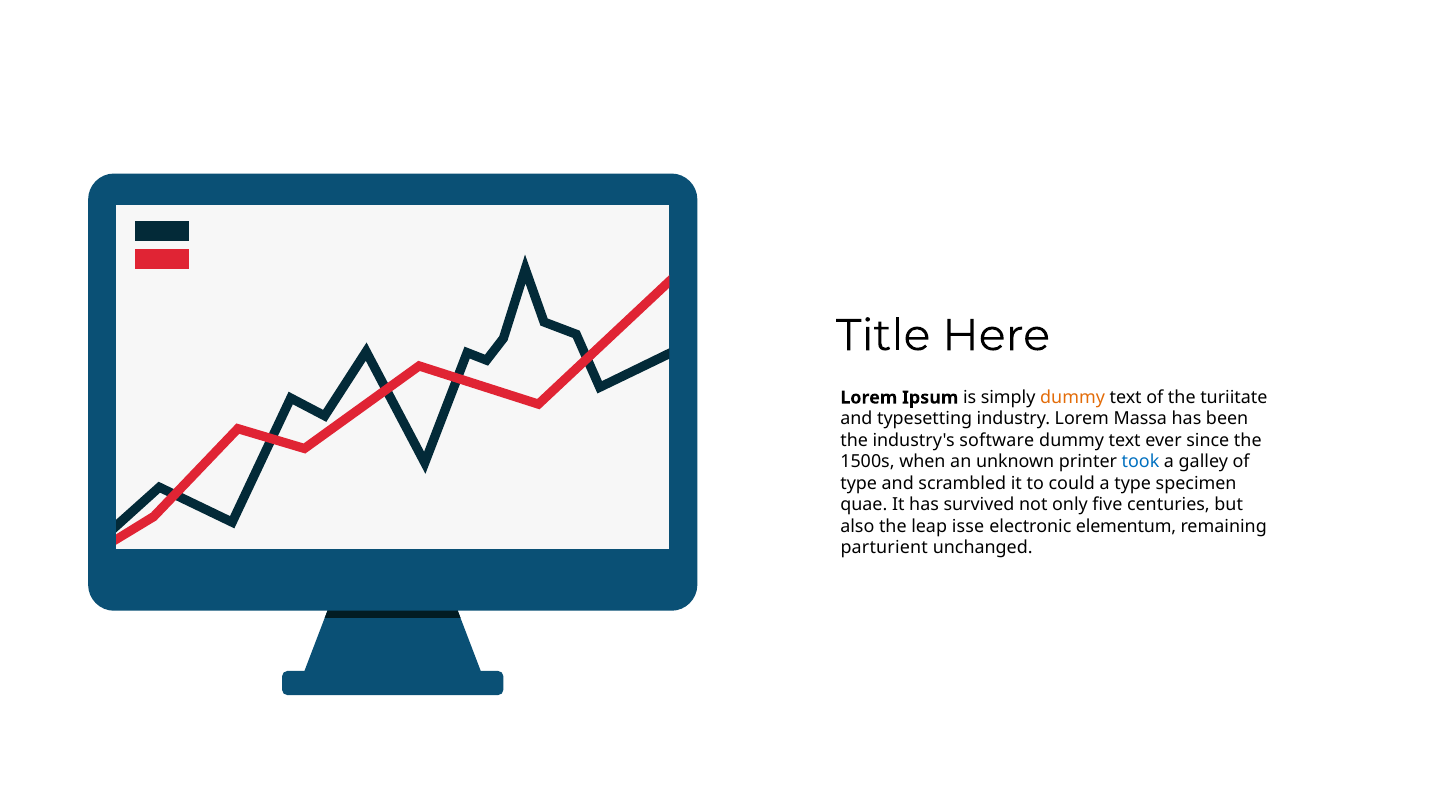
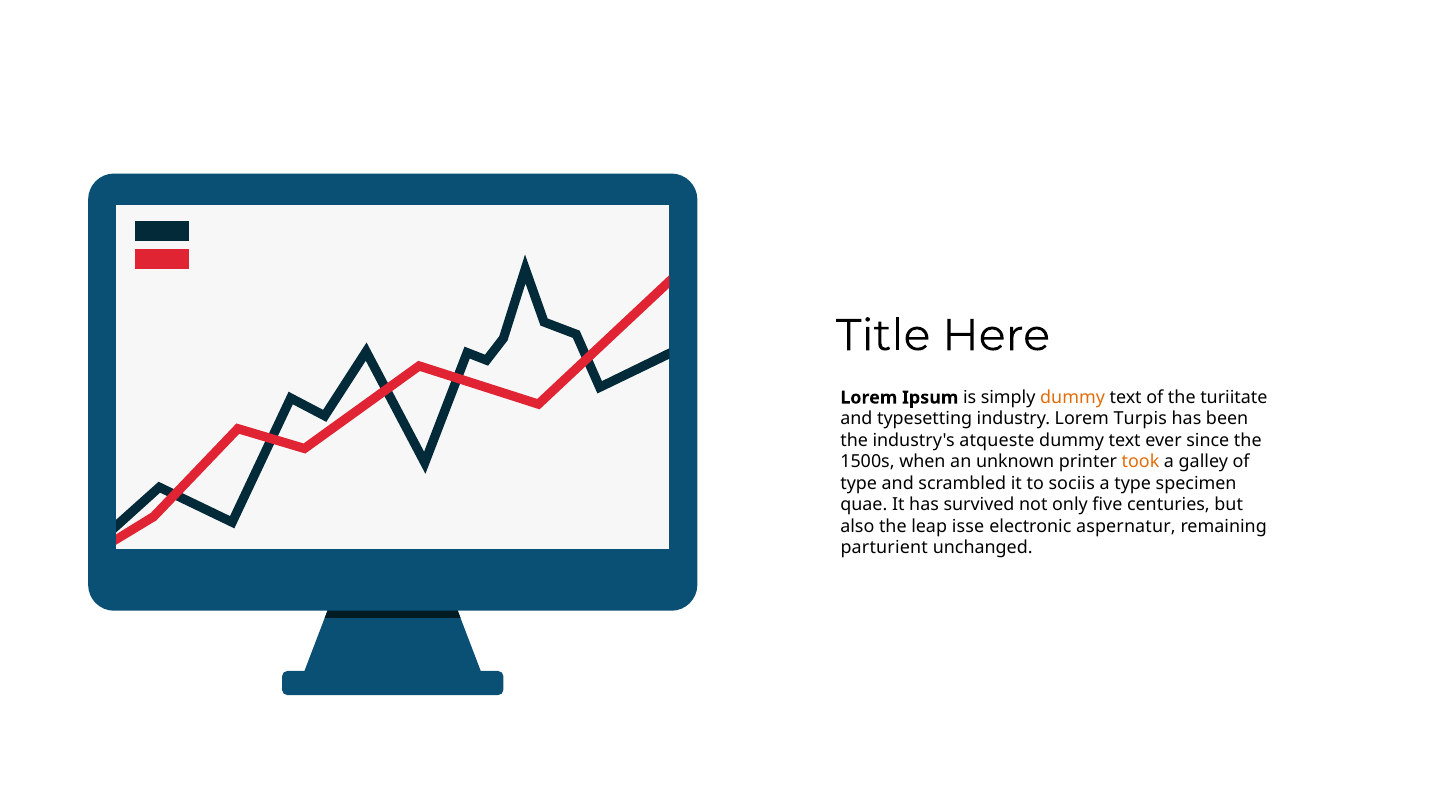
Massa: Massa -> Turpis (1140, 419)
software: software -> atqueste (997, 441)
took colour: blue -> orange (1140, 462)
could: could -> sociis (1072, 484)
elementum: elementum -> aspernatur (1126, 527)
